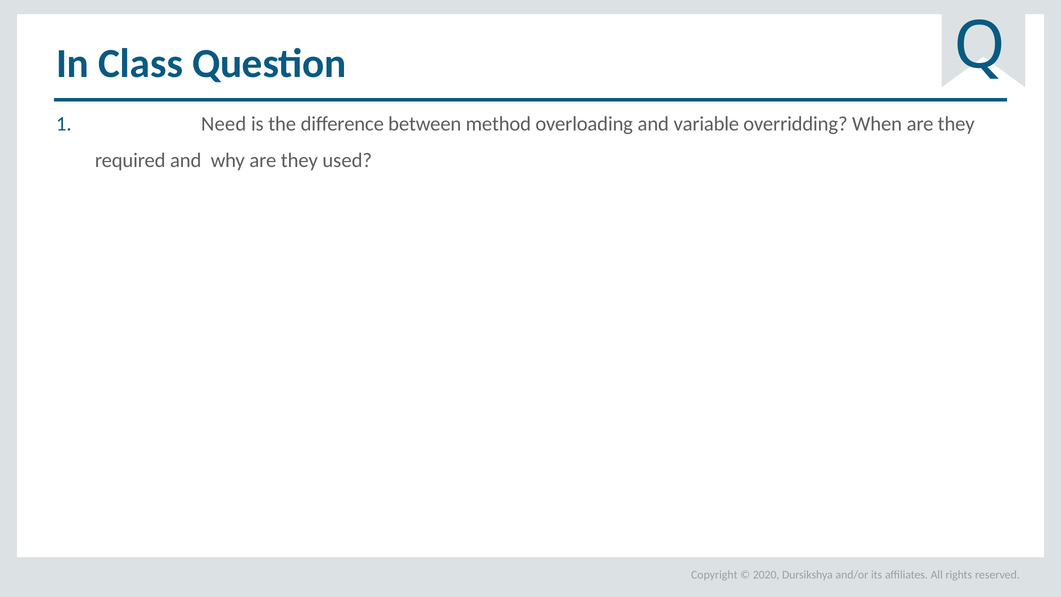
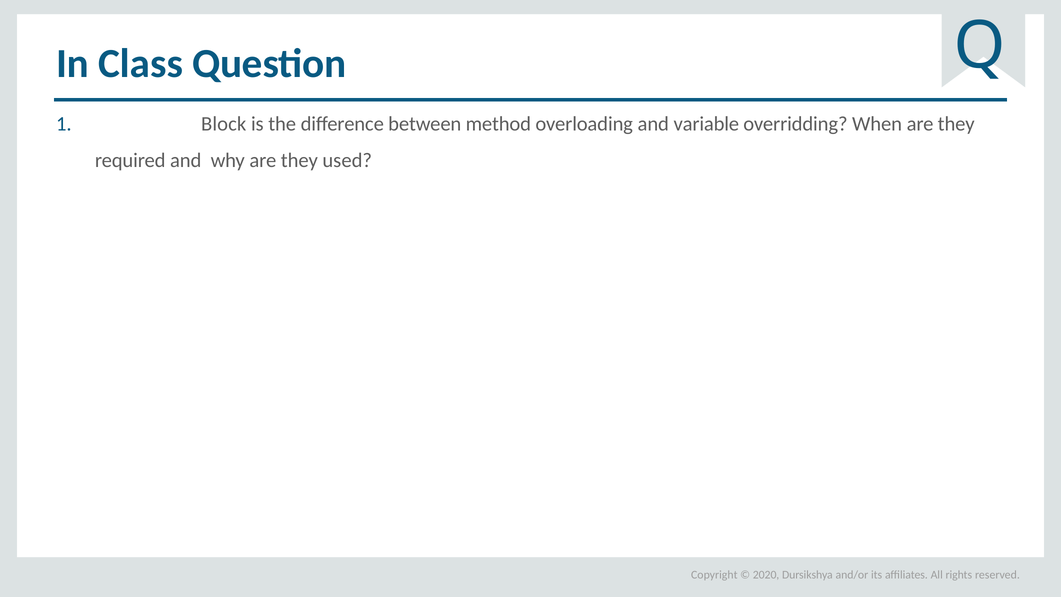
Need: Need -> Block (224, 124)
